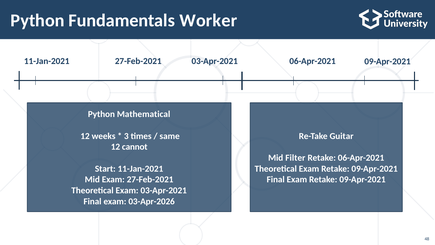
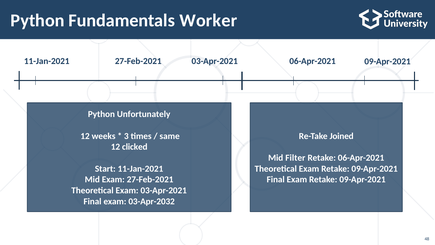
Mathematical: Mathematical -> Unfortunately (144, 114)
Guitar: Guitar -> Joined (342, 136)
cannot: cannot -> clicked (135, 147)
03-Apr-2026: 03-Apr-2026 -> 03-Apr-2032 (152, 201)
